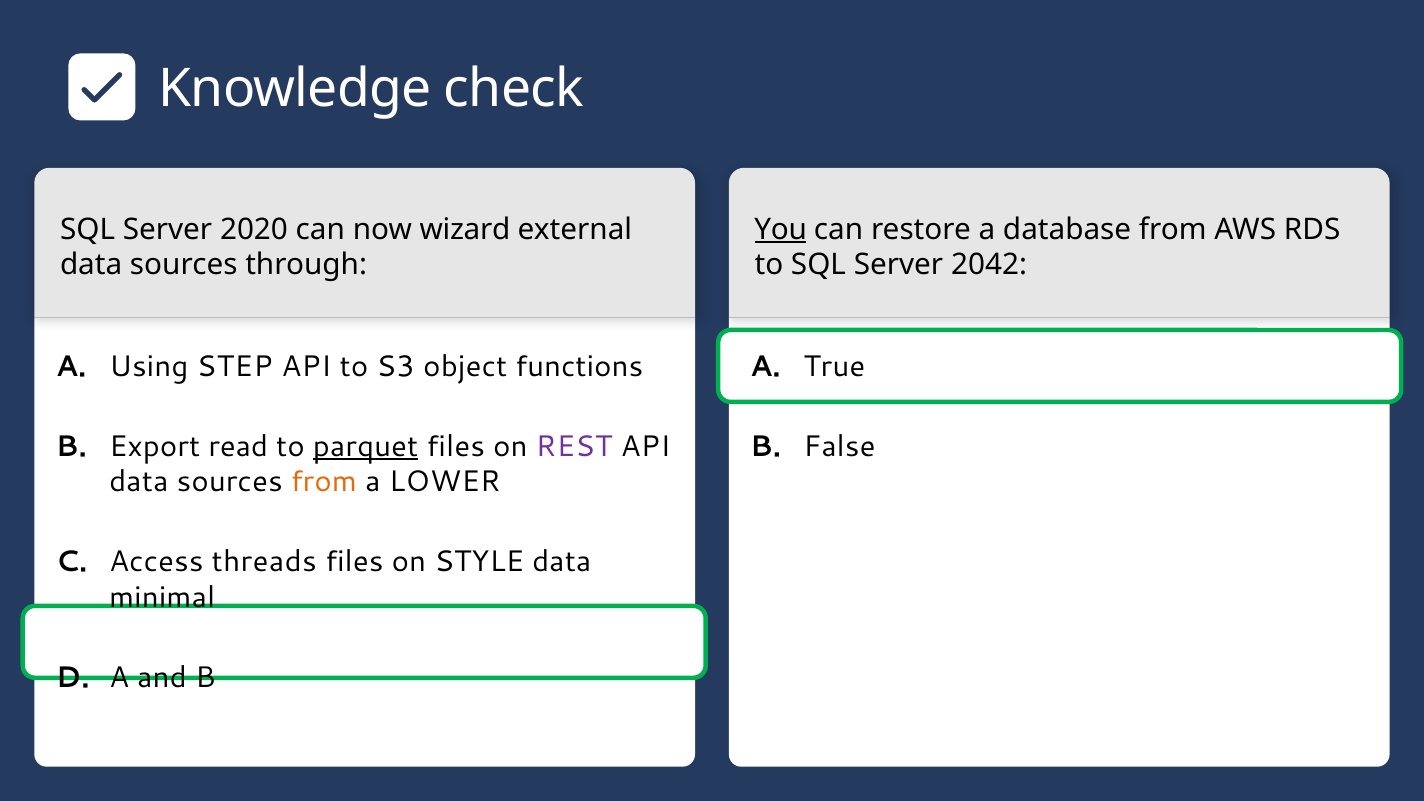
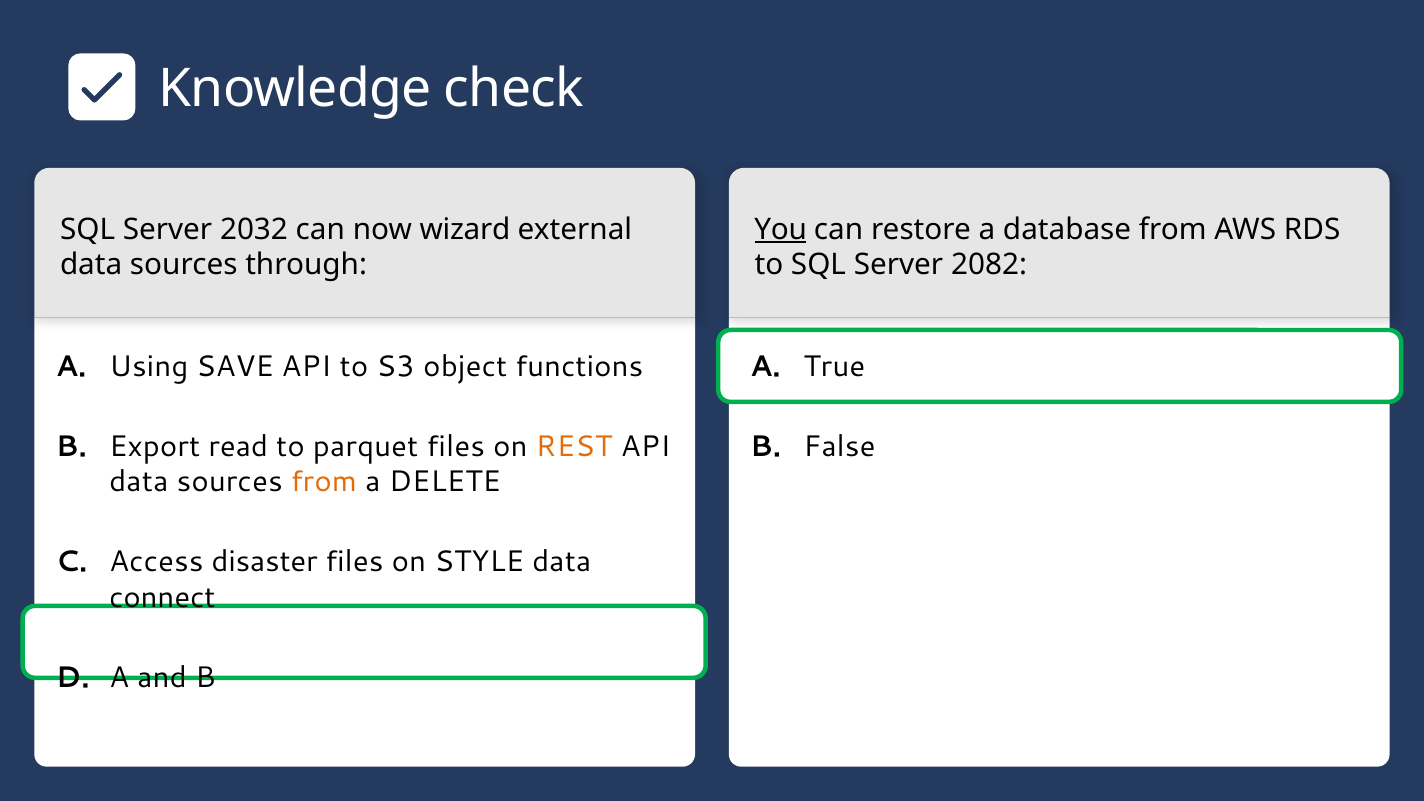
2020: 2020 -> 2032 (254, 229)
2042: 2042 -> 2082 (989, 265)
STEP: STEP -> SAVE (235, 366)
parquet underline: present -> none (366, 446)
REST colour: purple -> orange (574, 446)
LOWER: LOWER -> DELETE (445, 482)
threads: threads -> disaster (265, 562)
minimal: minimal -> connect (162, 598)
